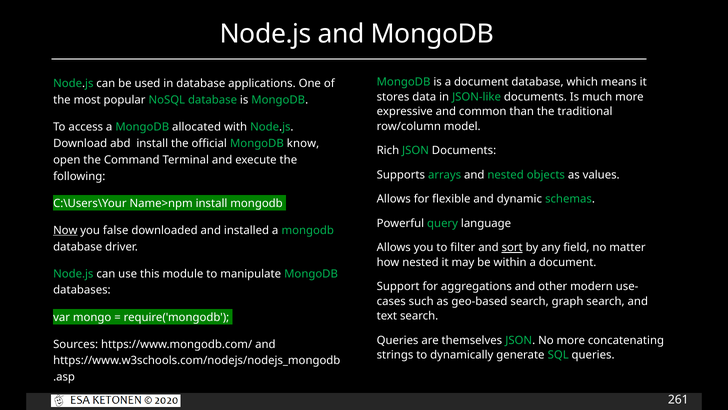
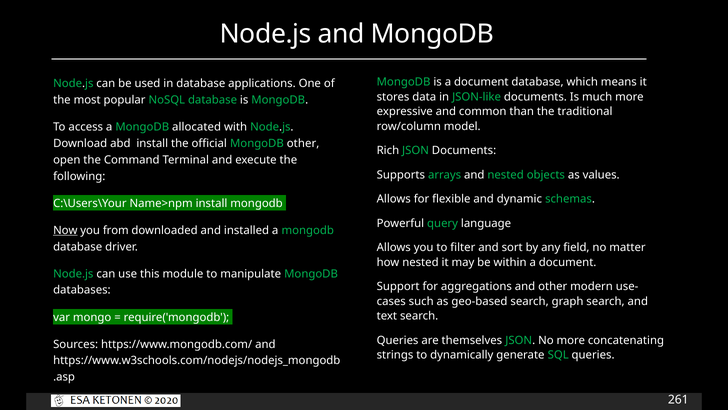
MongoDB know: know -> other (303, 143)
false: false -> from (116, 230)
sort underline: present -> none (512, 247)
